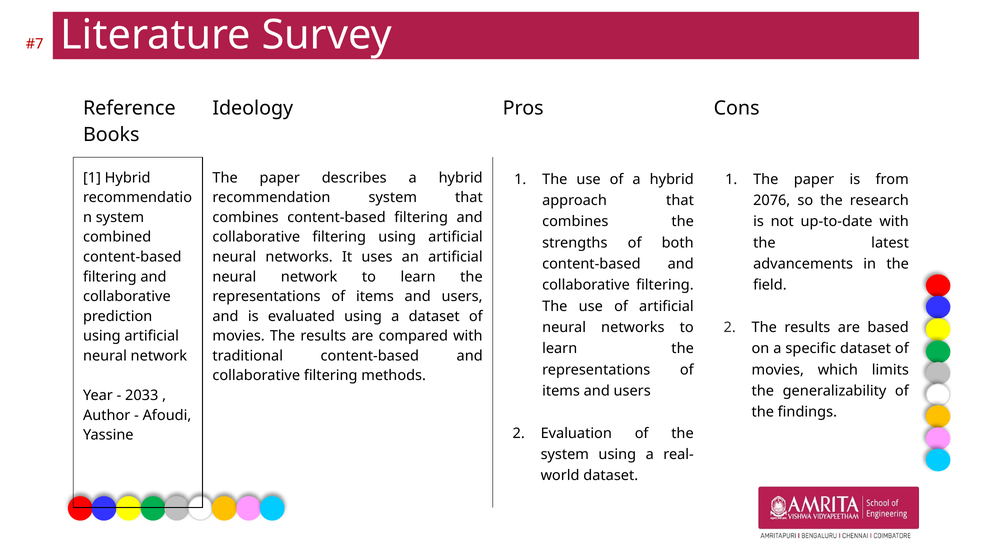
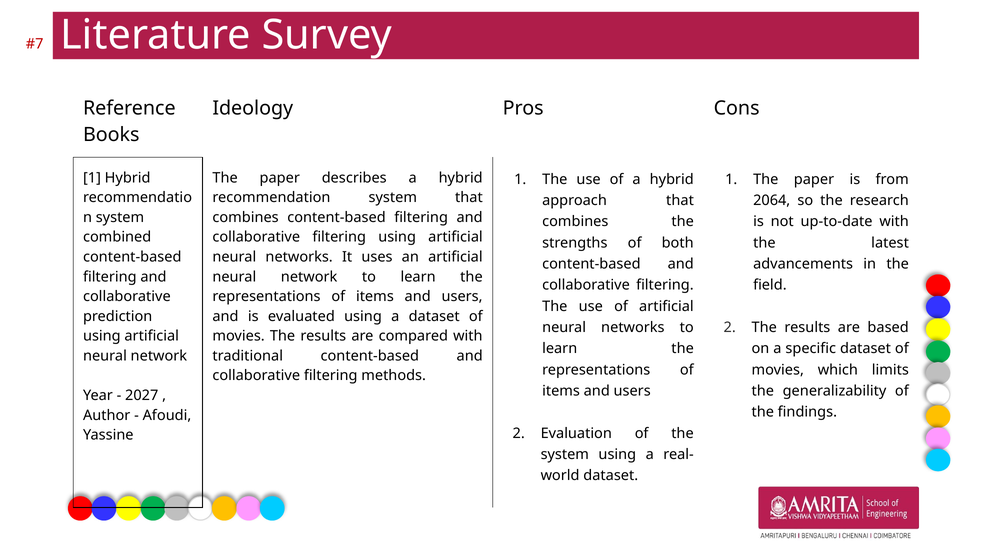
2076: 2076 -> 2064 (772, 200)
2033: 2033 -> 2027 (142, 396)
